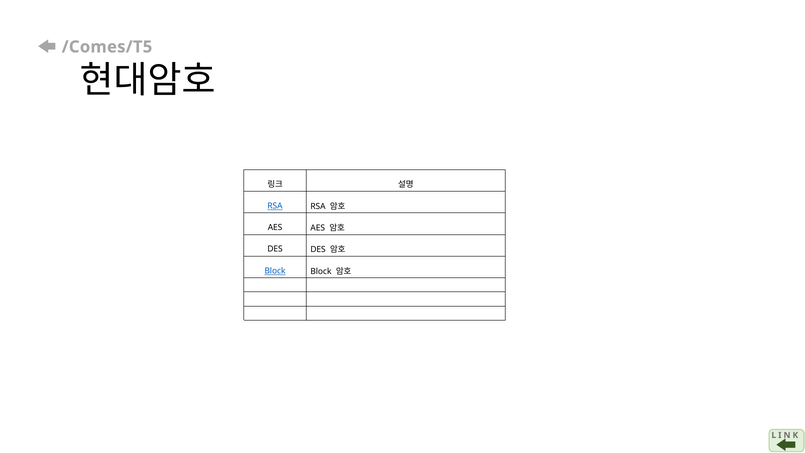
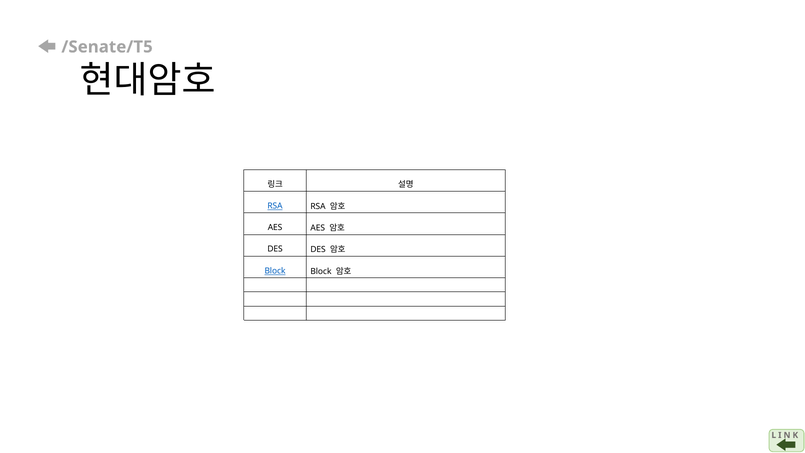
/Comes/T5: /Comes/T5 -> /Senate/T5 (107, 47)
